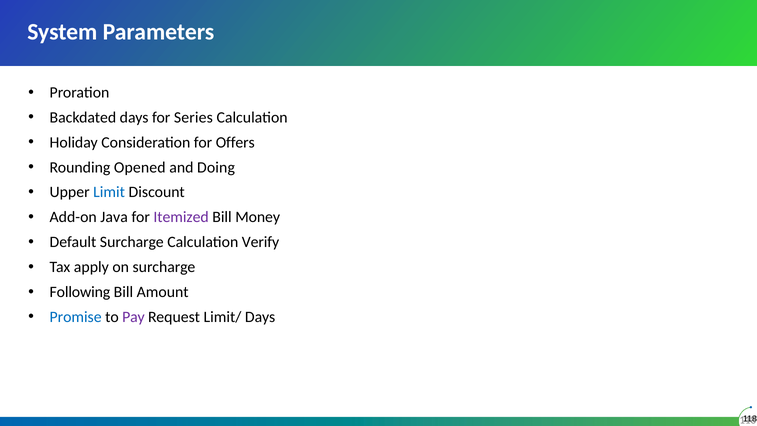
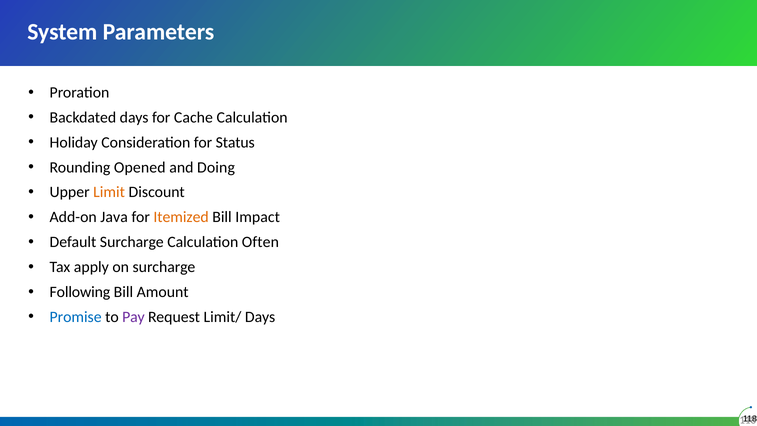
Series: Series -> Cache (193, 117)
Offers: Offers -> Status (235, 142)
Limit colour: blue -> orange (109, 192)
Itemized colour: purple -> orange (181, 217)
Money: Money -> Impact (258, 217)
Verify: Verify -> Often (260, 242)
